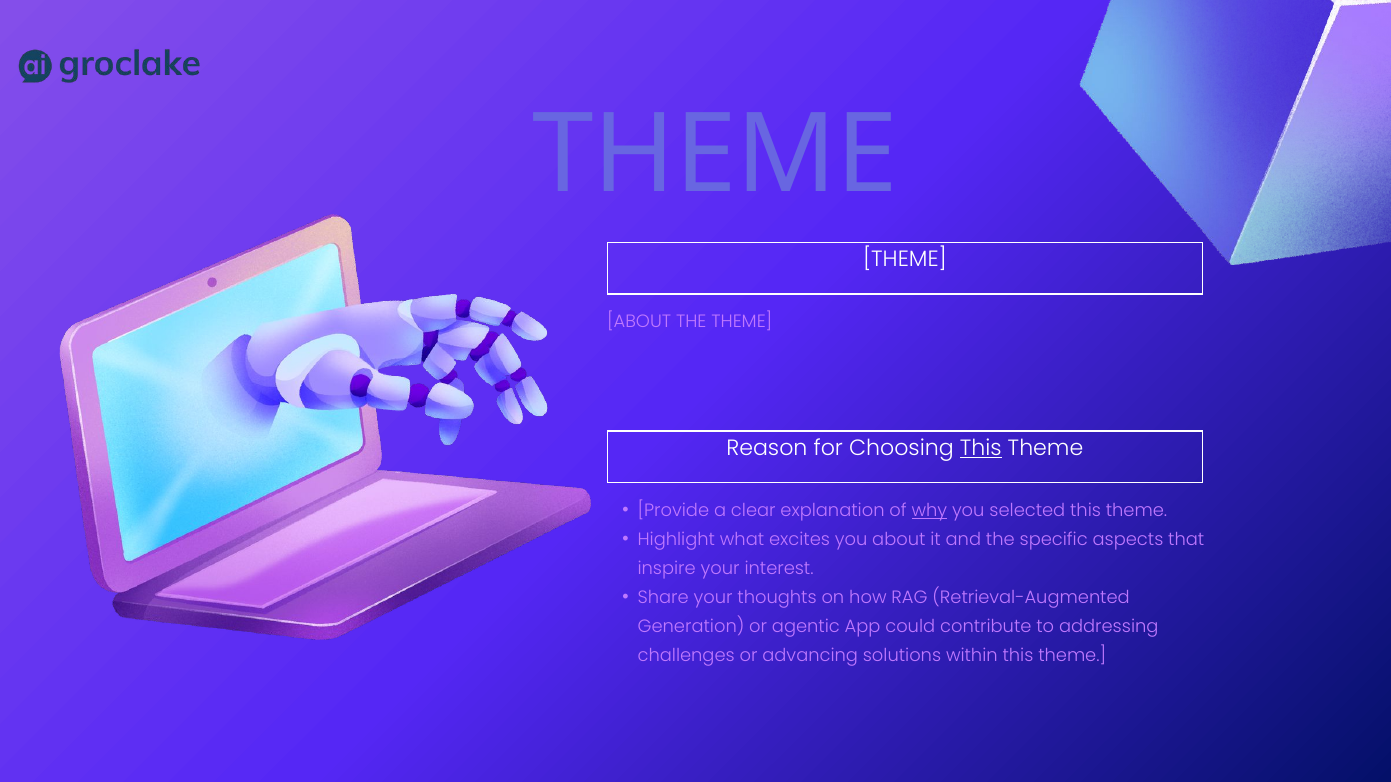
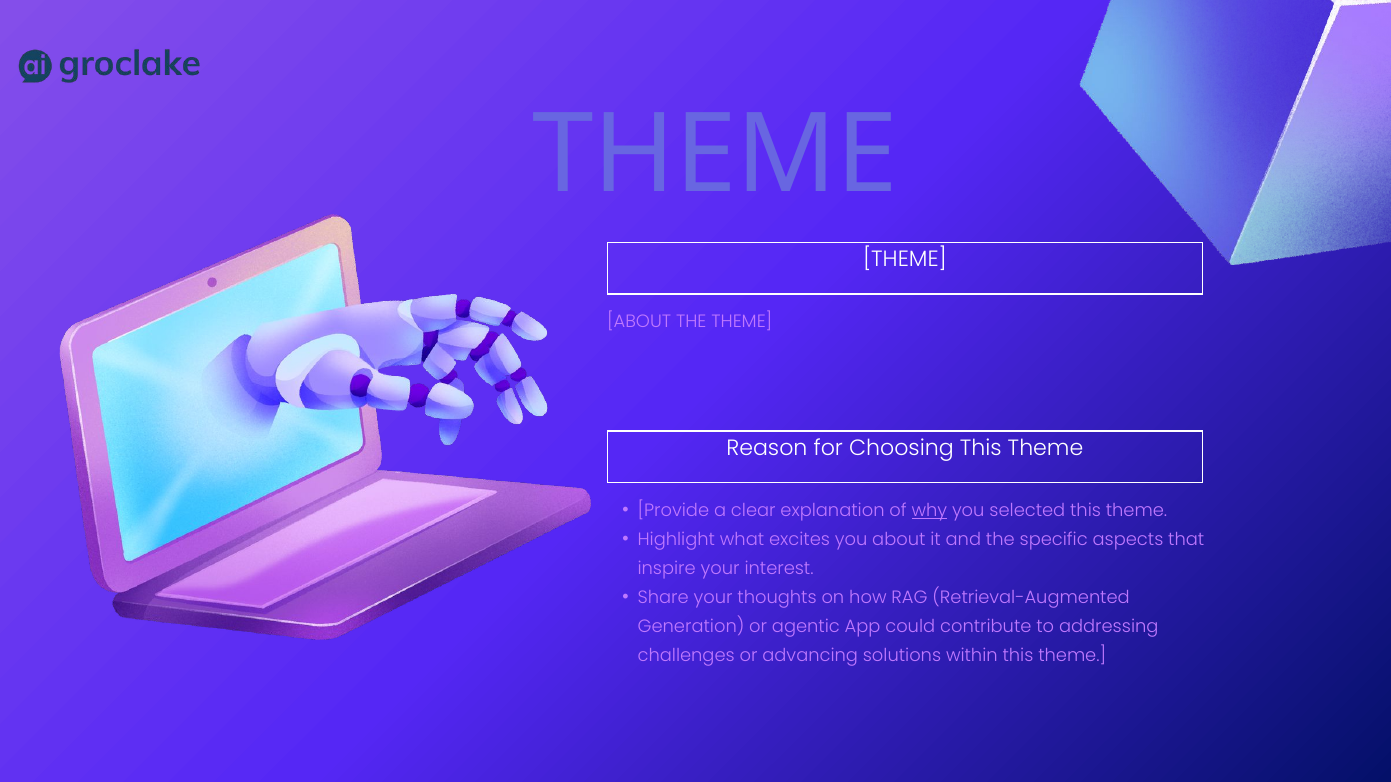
This underline: present -> none (981, 448)
